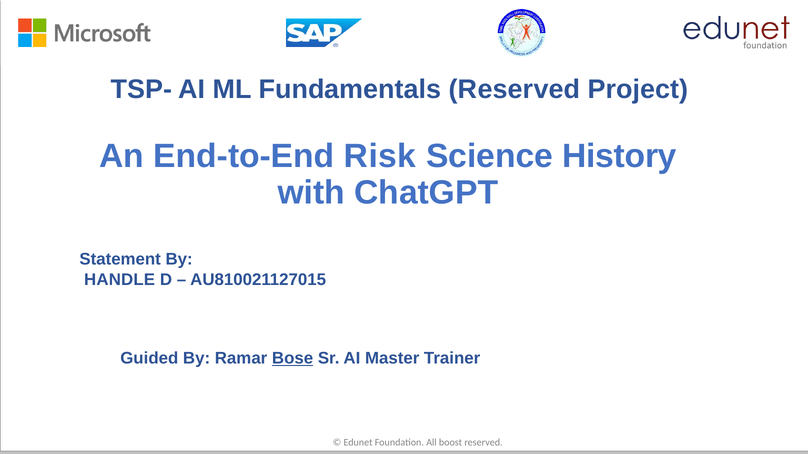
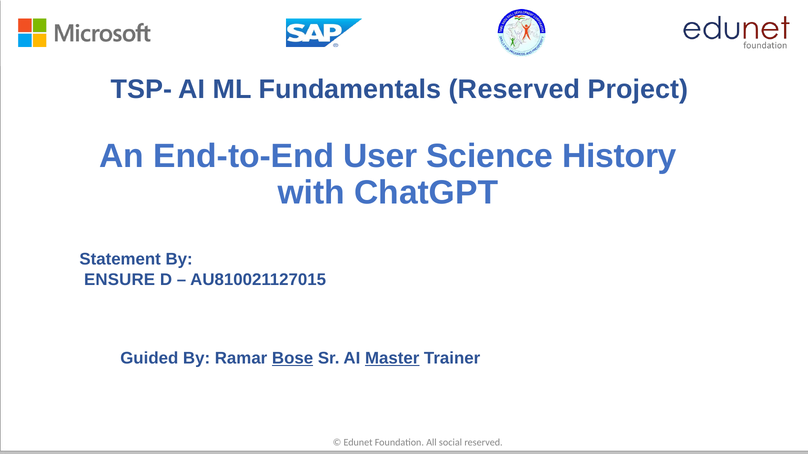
Risk: Risk -> User (380, 157)
HANDLE: HANDLE -> ENSURE (120, 280)
Master underline: none -> present (392, 359)
boost: boost -> social (451, 443)
